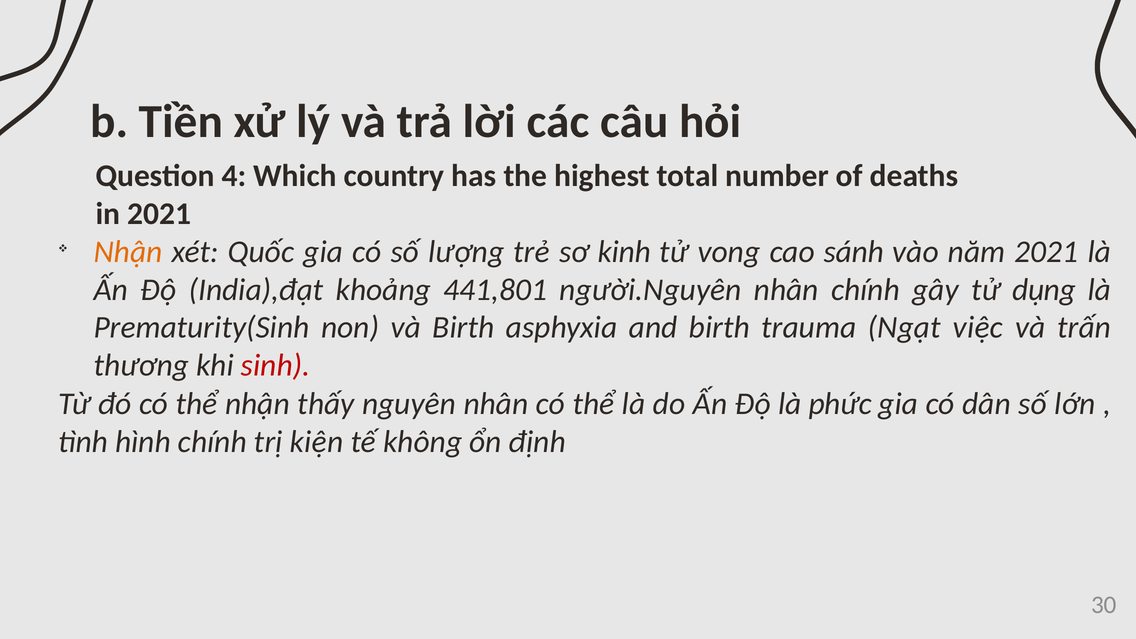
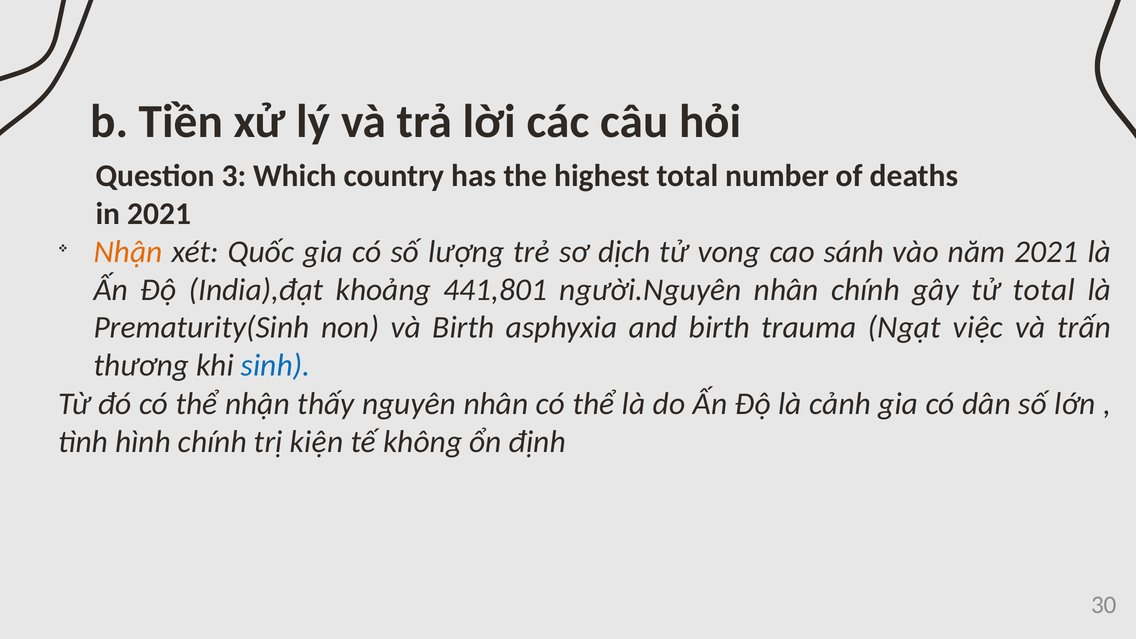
4: 4 -> 3 (234, 176)
kinh: kinh -> dịch (624, 252)
tử dụng: dụng -> total (1044, 290)
sinh colour: red -> blue (276, 365)
phức: phức -> cảnh (840, 404)
